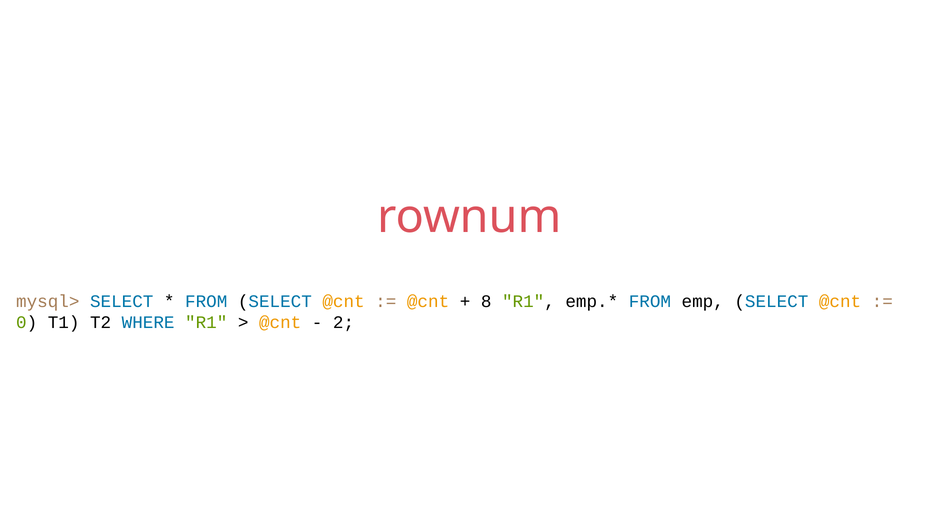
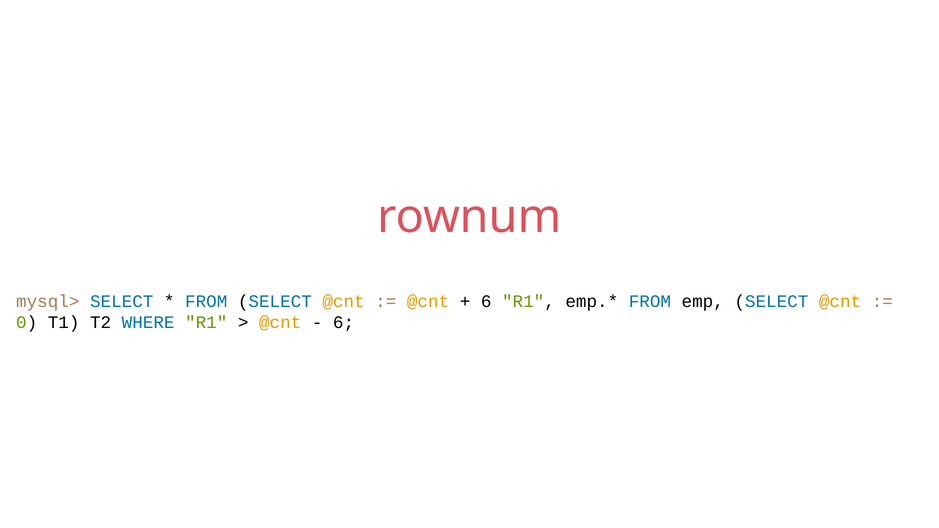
8: 8 -> 6 (486, 302)
2: 2 -> 6 (344, 323)
